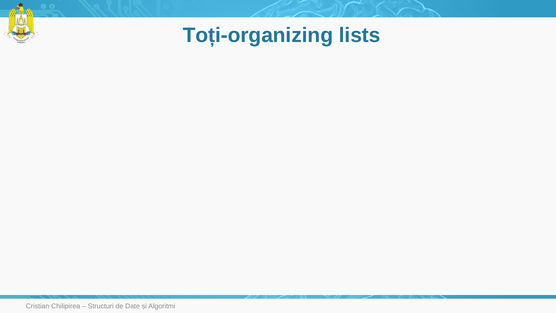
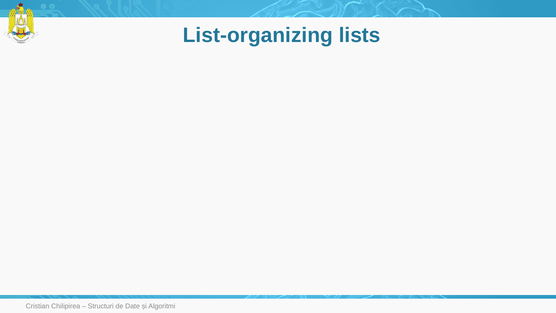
Toți-organizing: Toți-organizing -> List-organizing (258, 35)
